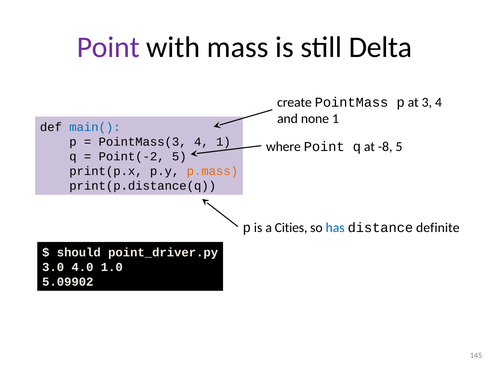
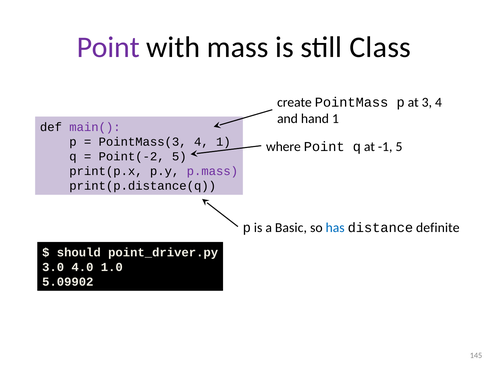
Delta: Delta -> Class (380, 47)
none: none -> hand (315, 119)
main( colour: blue -> purple (95, 127)
-8: -8 -> -1 (385, 147)
p.mass colour: orange -> purple (212, 171)
Cities: Cities -> Basic (291, 227)
